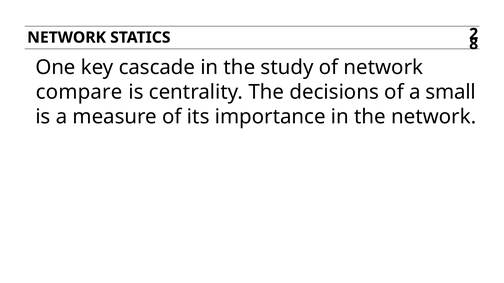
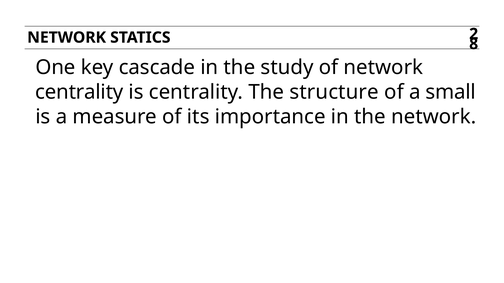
compare: compare -> centrality (79, 92)
decisions: decisions -> structure (334, 92)
